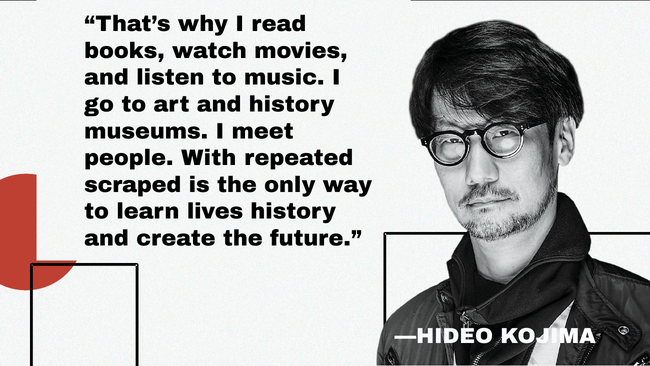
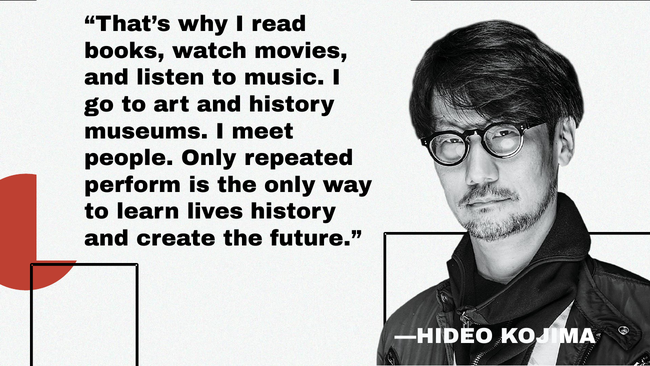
people With: With -> Only (209, 158)
scraped: scraped -> perform (133, 185)
